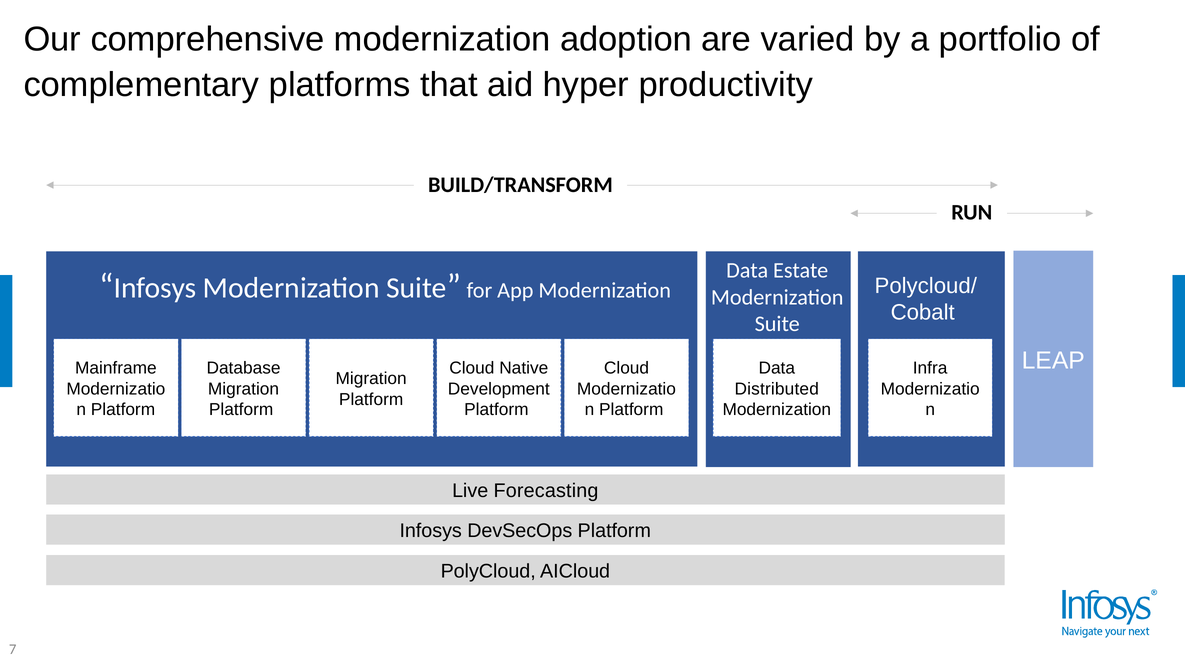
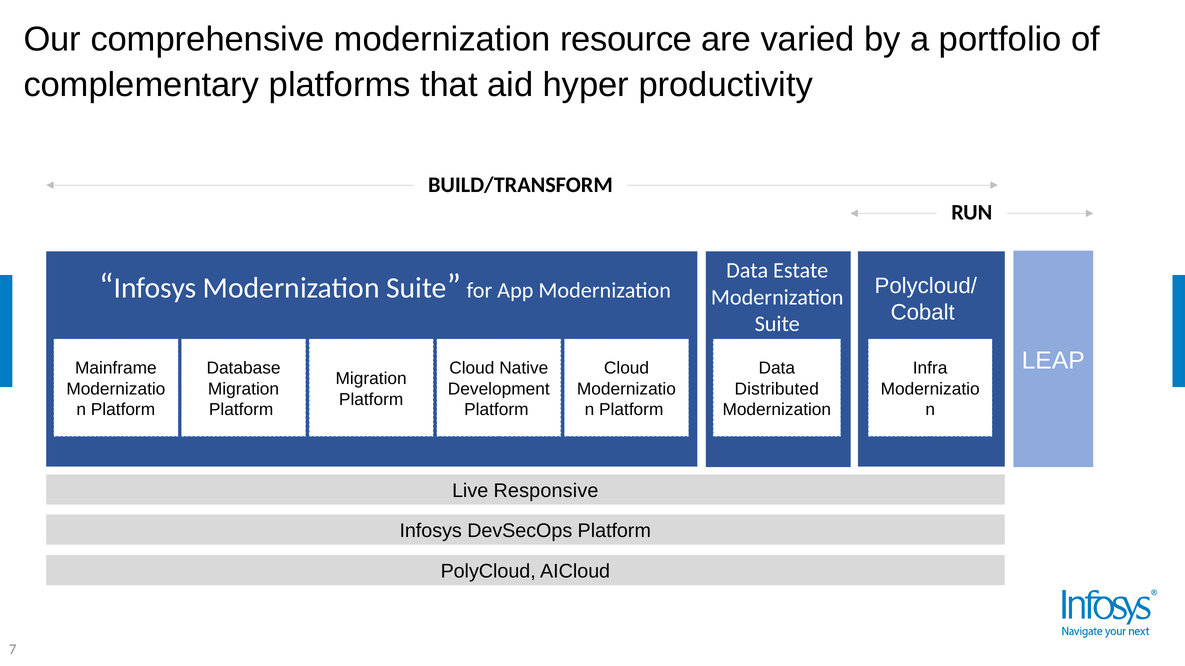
adoption: adoption -> resource (626, 40)
Forecasting: Forecasting -> Responsive (546, 491)
